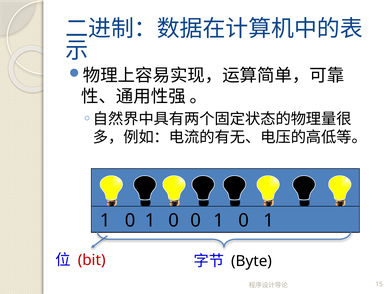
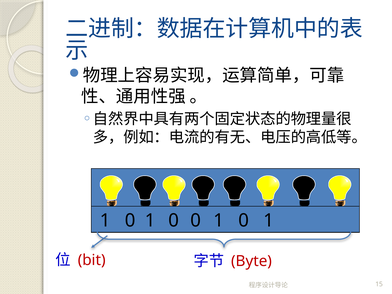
Byte colour: black -> red (251, 261)
